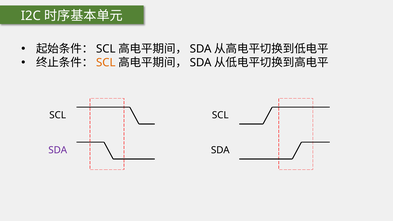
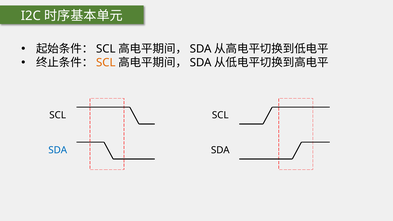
SDA colour: purple -> blue (58, 150)
